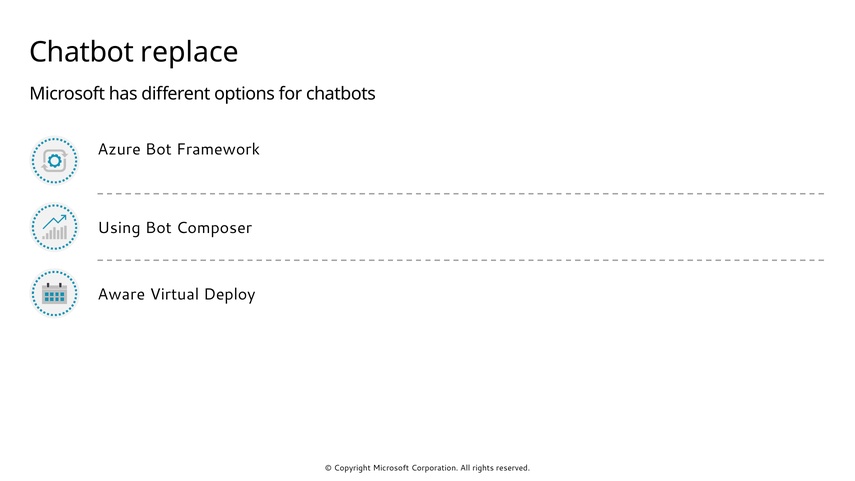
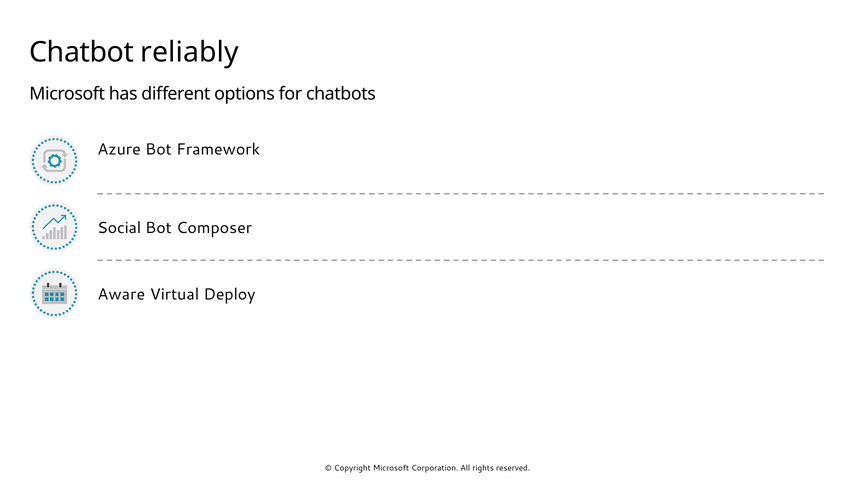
replace: replace -> reliably (190, 53)
Using: Using -> Social (119, 228)
